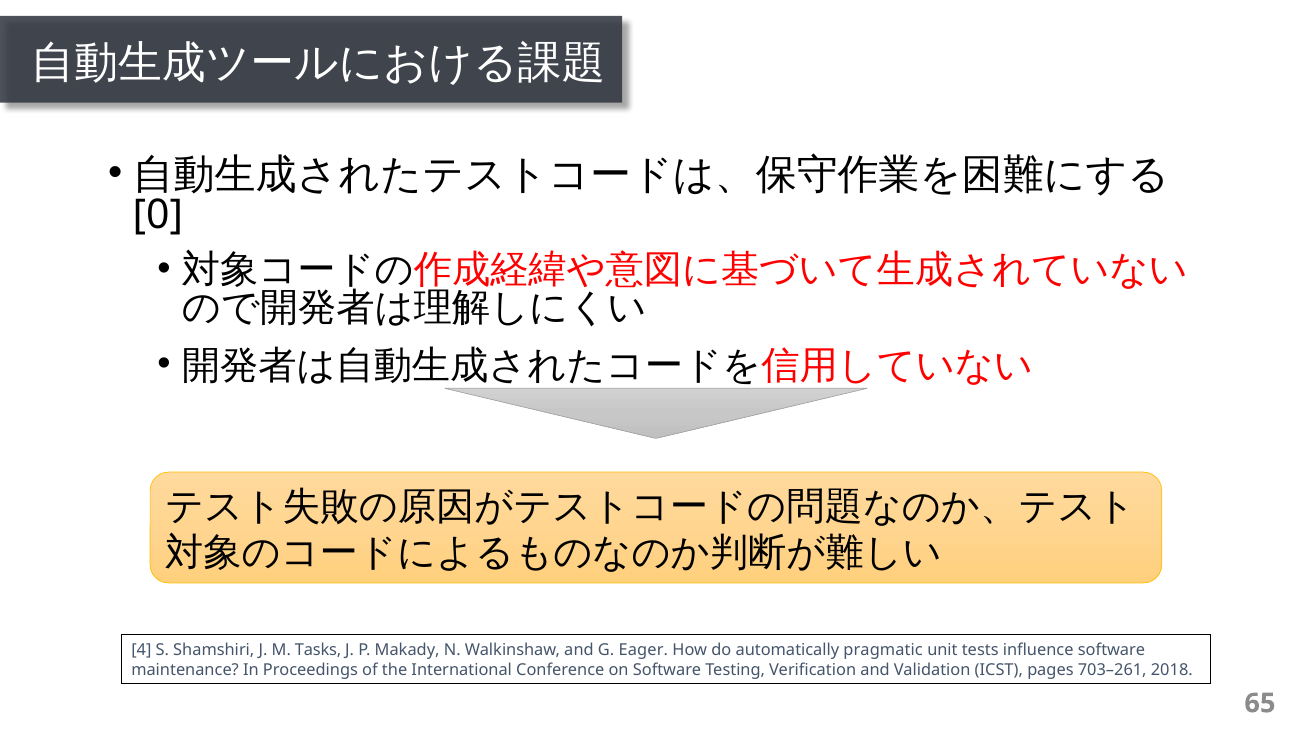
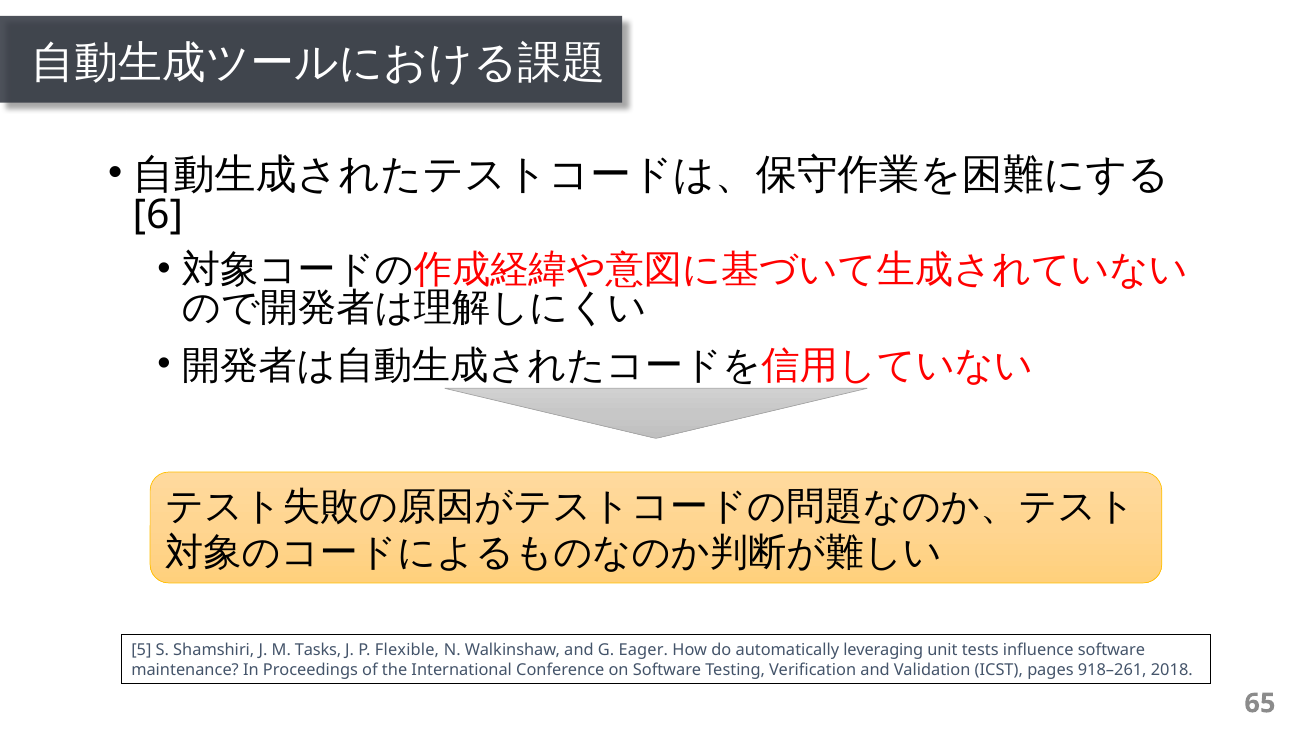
0: 0 -> 6 (158, 215)
4: 4 -> 5 (141, 650)
Makady: Makady -> Flexible (407, 650)
pragmatic: pragmatic -> leveraging (883, 650)
703–261: 703–261 -> 918–261 (1112, 670)
